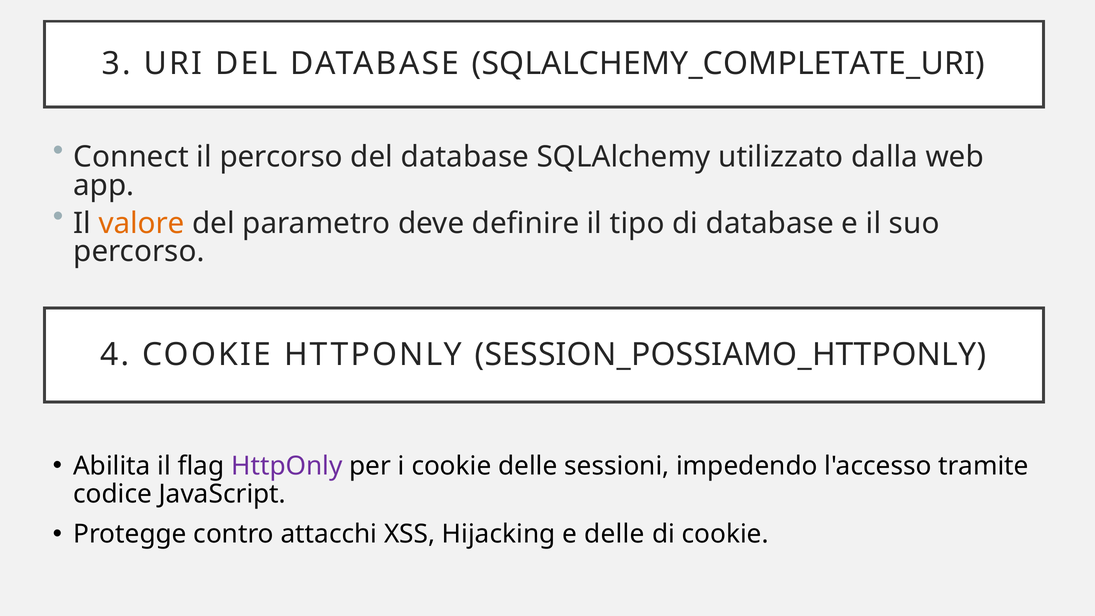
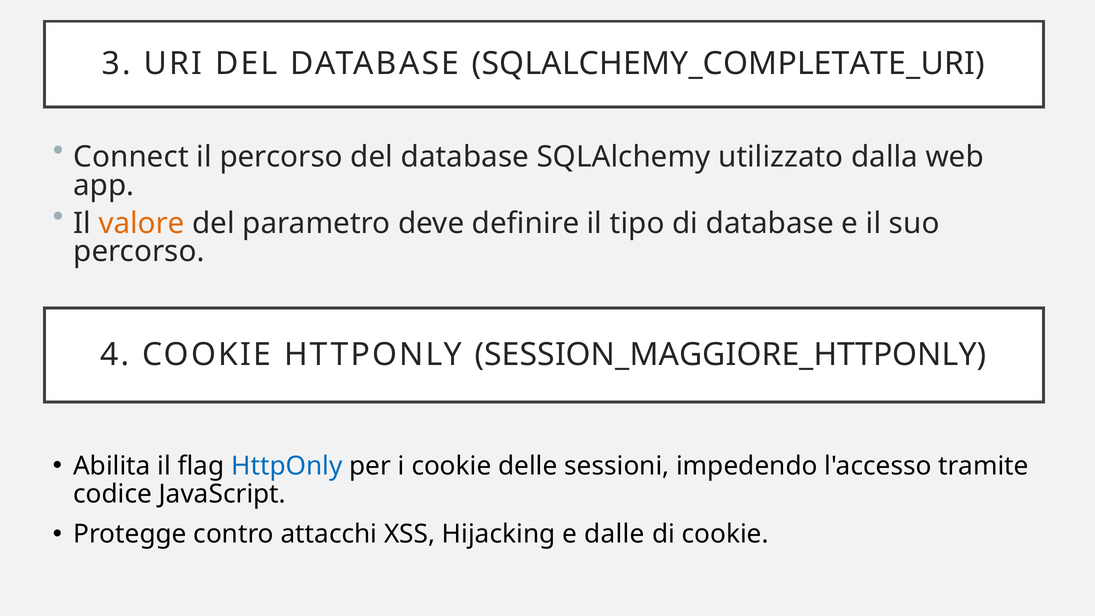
SESSION_POSSIAMO_HTTPONLY: SESSION_POSSIAMO_HTTPONLY -> SESSION_MAGGIORE_HTTPONLY (731, 355)
HttpOnly colour: purple -> blue (287, 466)
e delle: delle -> dalle (614, 534)
